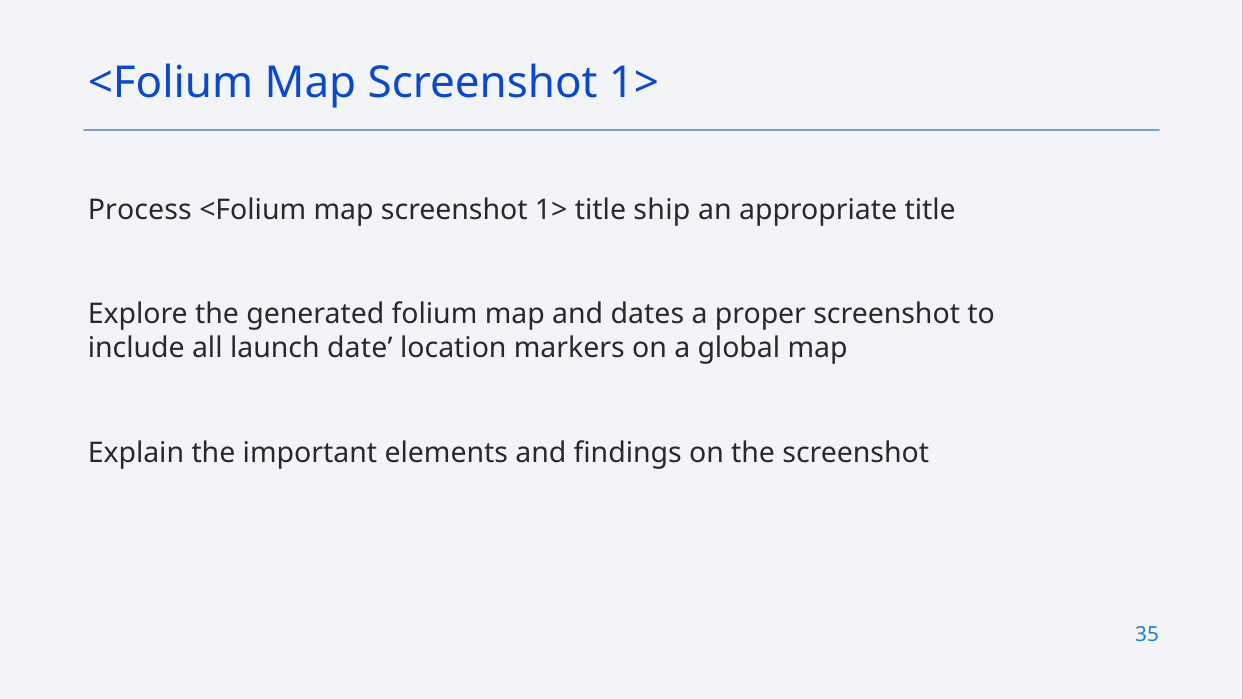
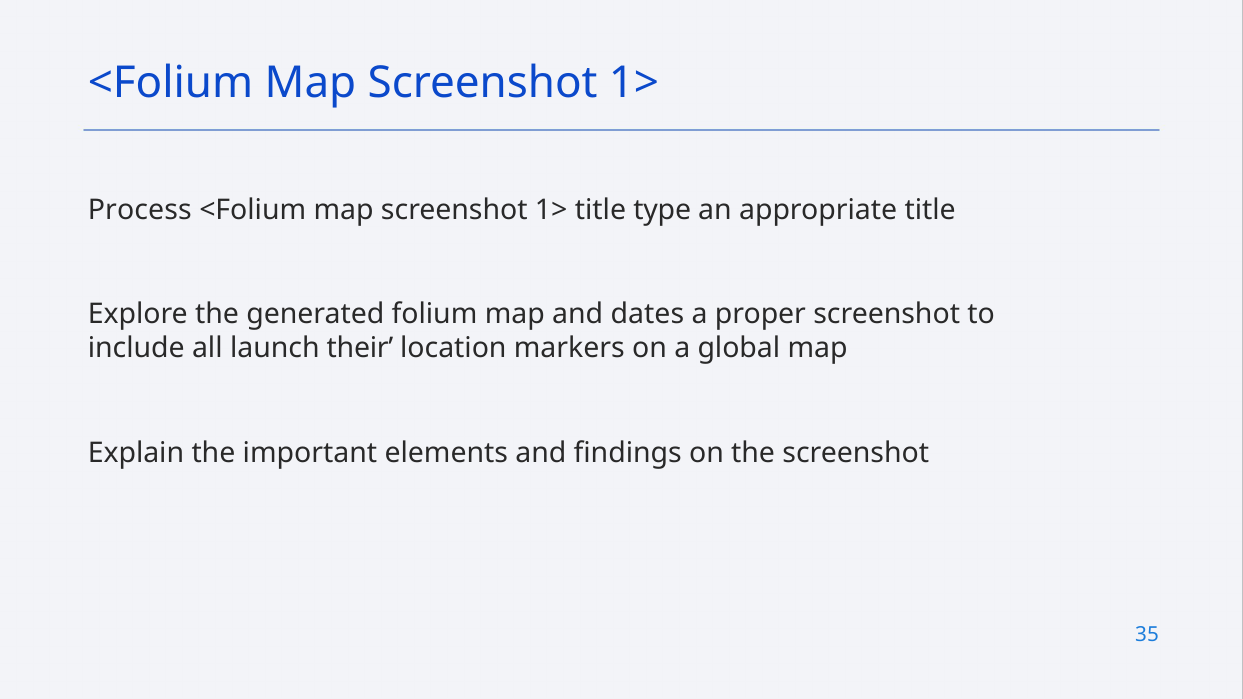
ship: ship -> type (662, 210)
date: date -> their (360, 348)
